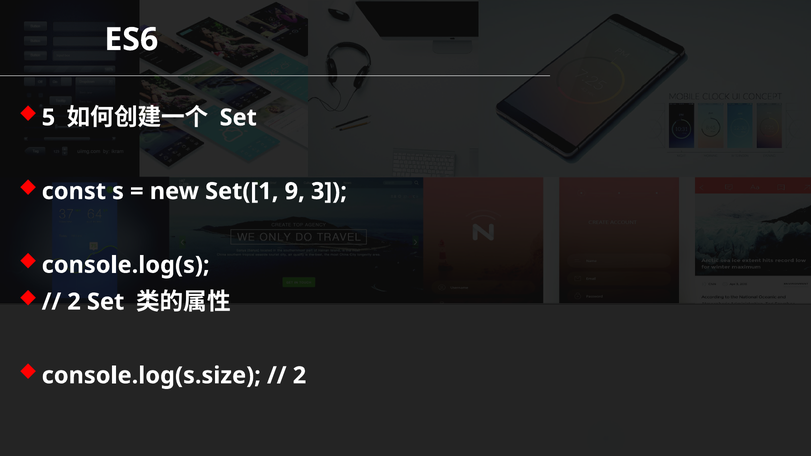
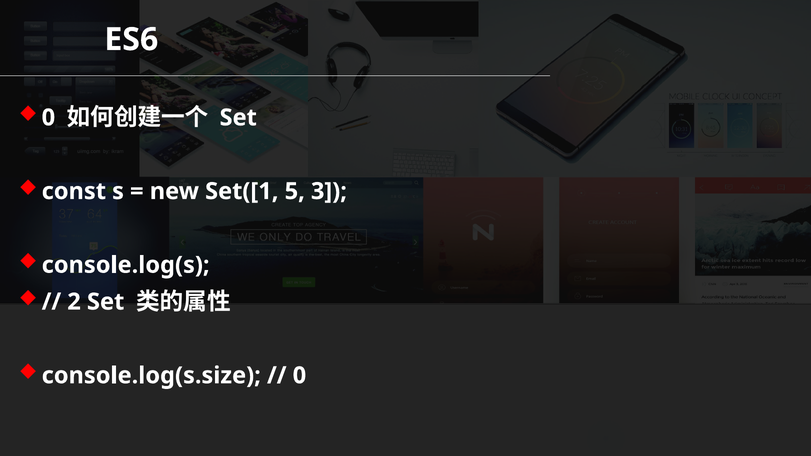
5: 5 -> 0 (48, 118)
9: 9 -> 5 (295, 191)
2: 2 -> 0 (299, 376)
